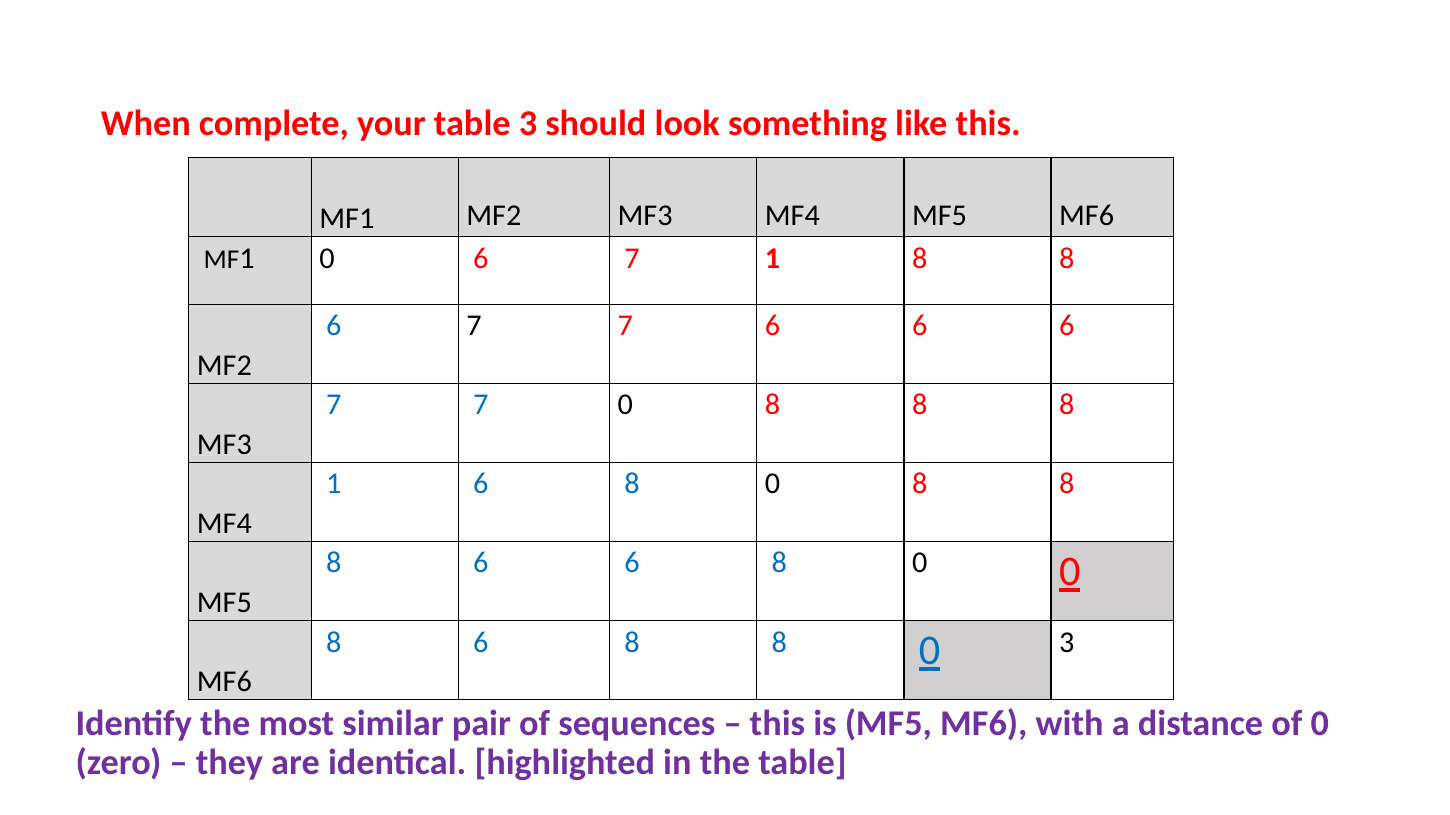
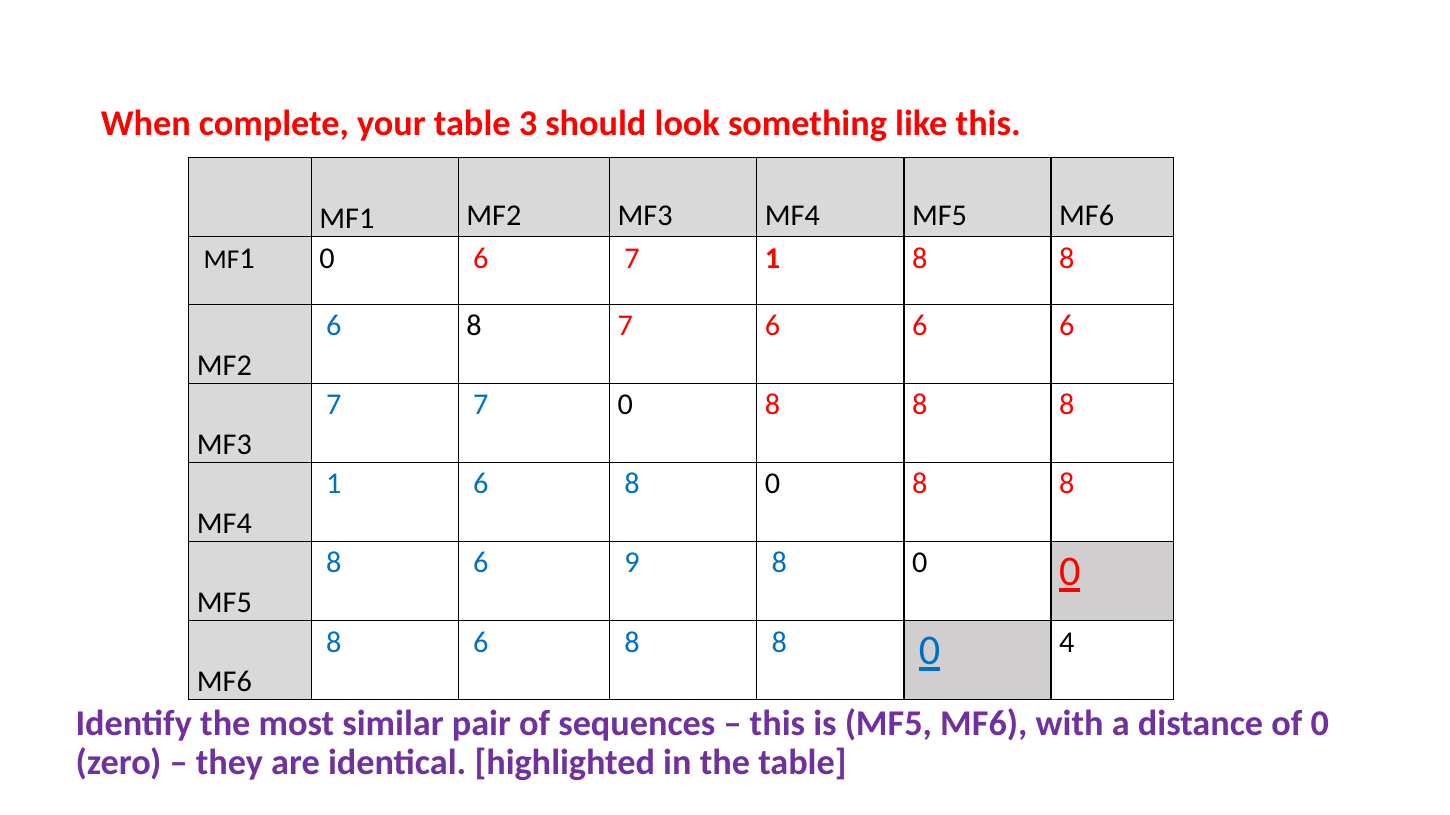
7: 7 -> 8 (474, 326)
8 6 6: 6 -> 9 (632, 563)
0 3: 3 -> 4 (1067, 643)
